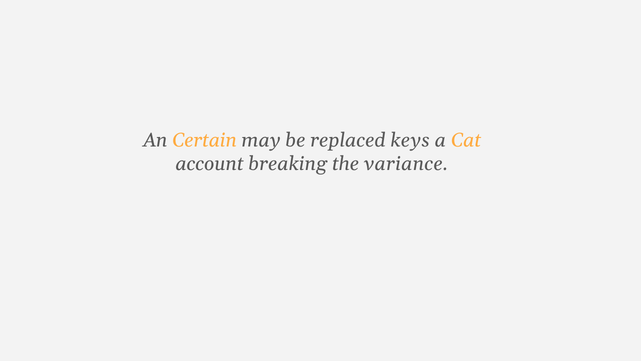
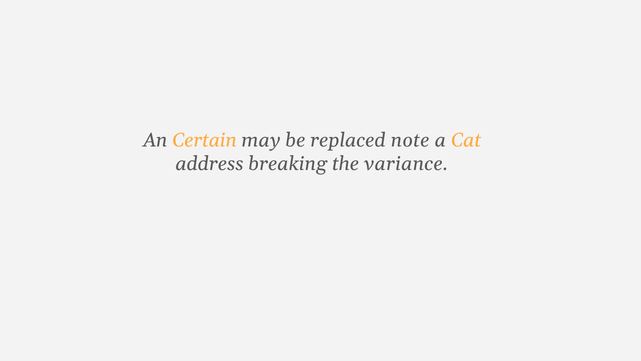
keys: keys -> note (410, 140)
account: account -> address (210, 163)
